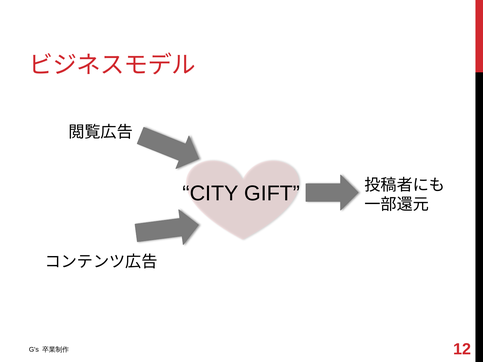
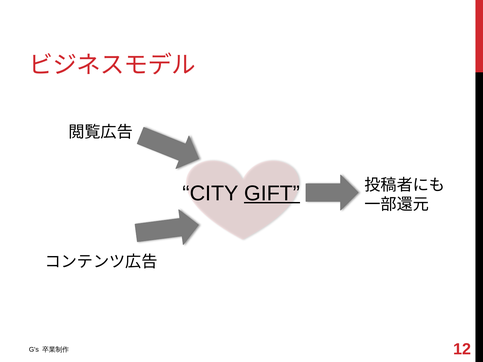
GIFT underline: none -> present (272, 193)
